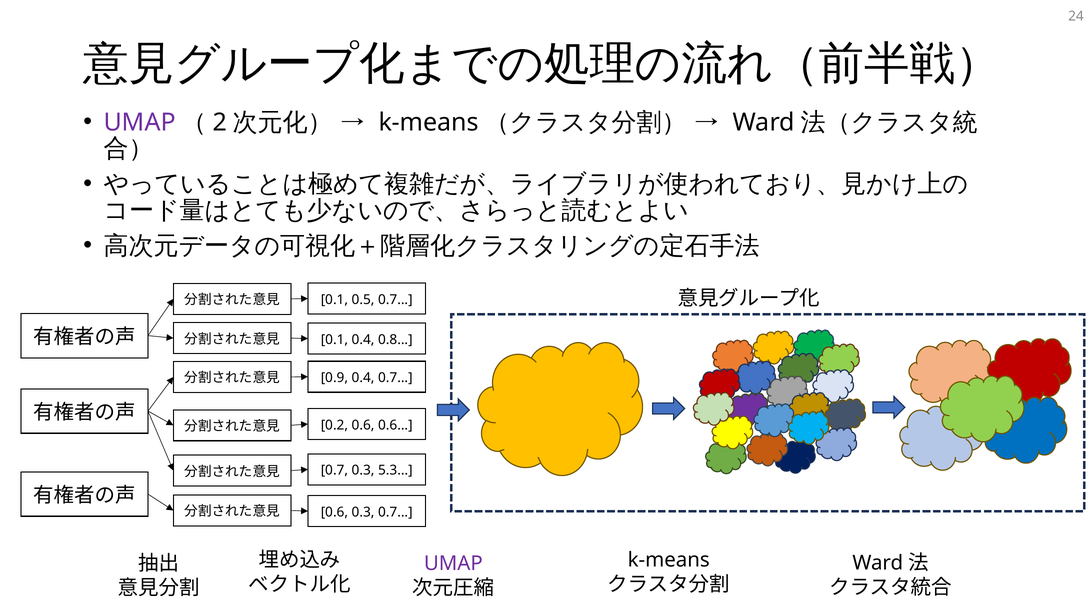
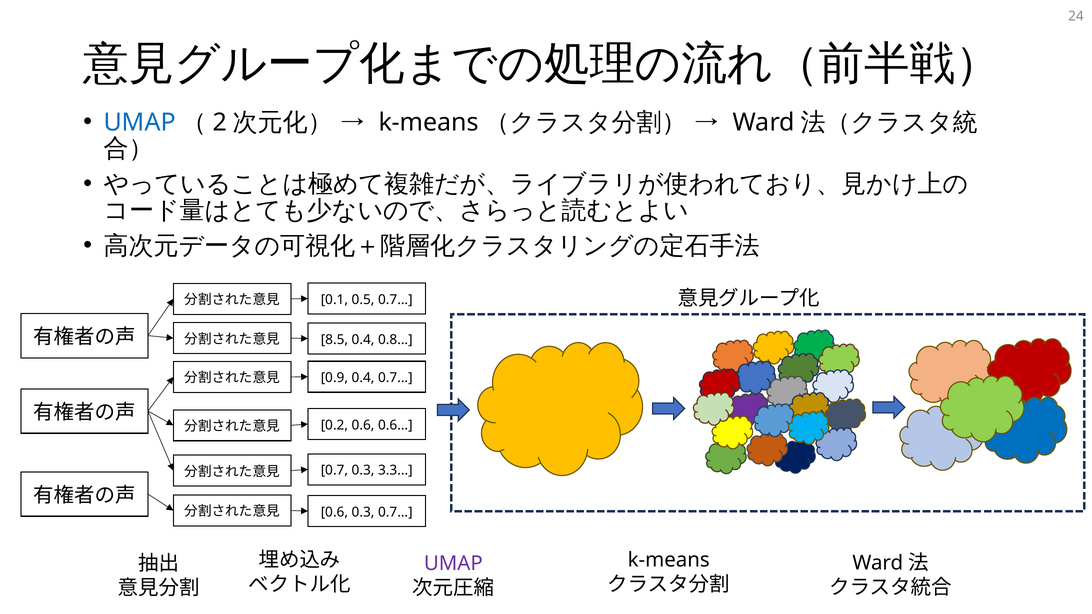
UMAP colour: purple -> blue (140, 122)
0.1: 0.1 -> 8.5 (334, 340)
5.3: 5.3 -> 3.3 (395, 471)
